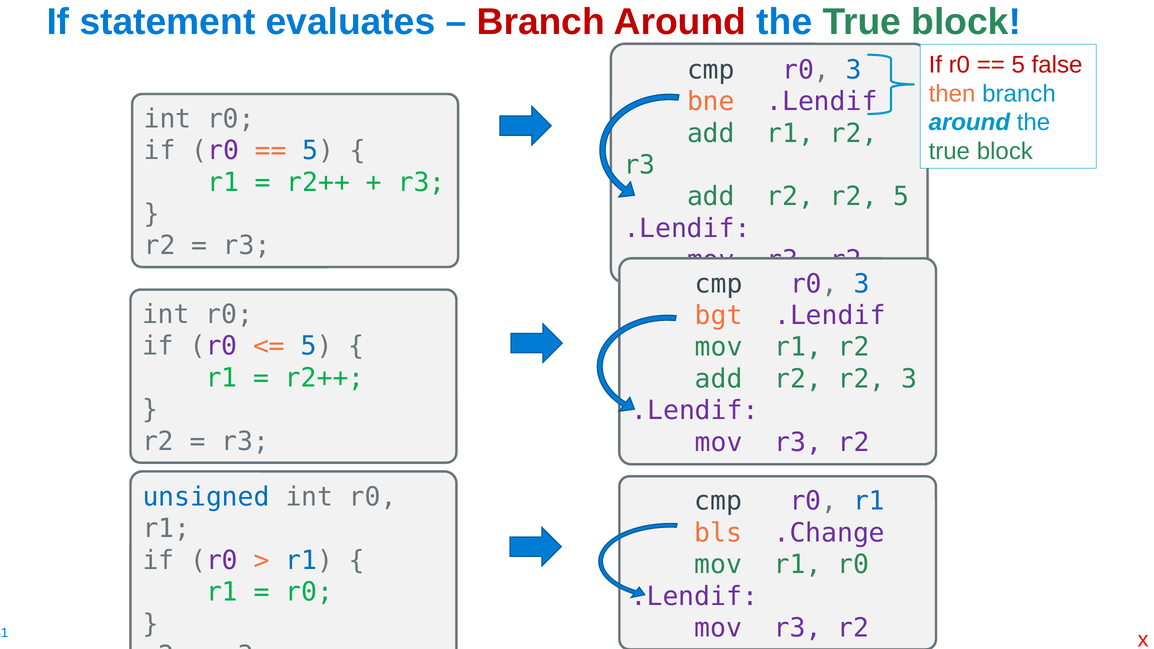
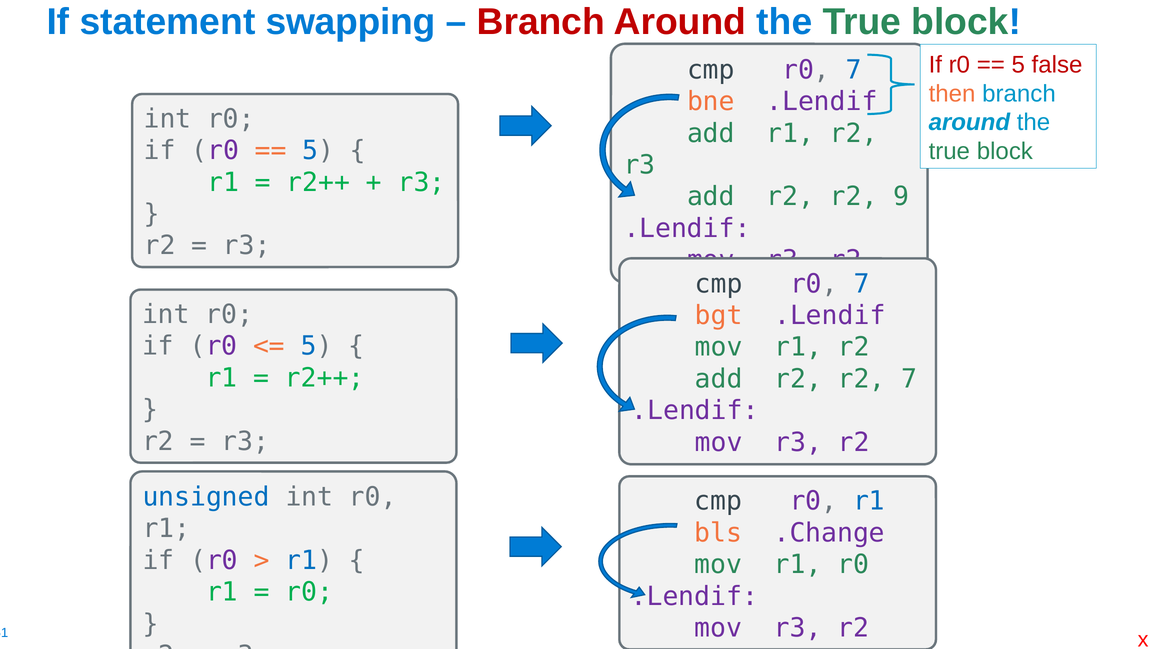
evaluates: evaluates -> swapping (351, 22)
3: 3 -> 7 (854, 70)
r2 5: 5 -> 9 (901, 197)
3: 3 -> 7 (862, 284)
r2 3: 3 -> 7 (909, 379)
